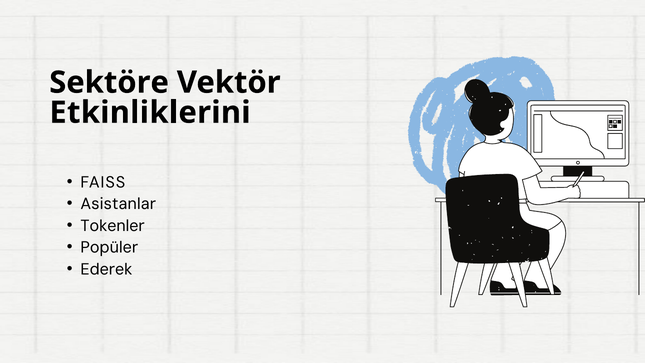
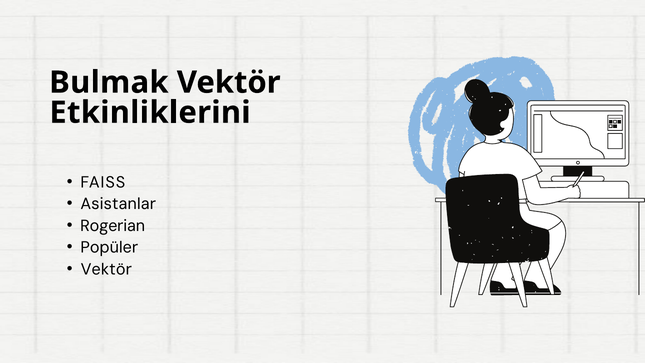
Sektöre: Sektöre -> Bulmak (109, 82)
Tokenler: Tokenler -> Rogerian (113, 226)
Ederek: Ederek -> Vektör (106, 269)
